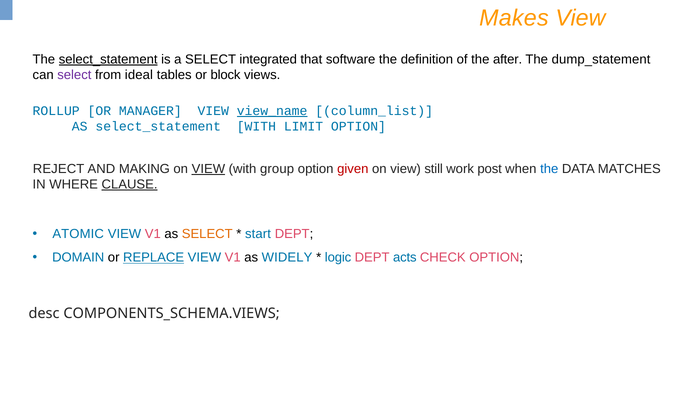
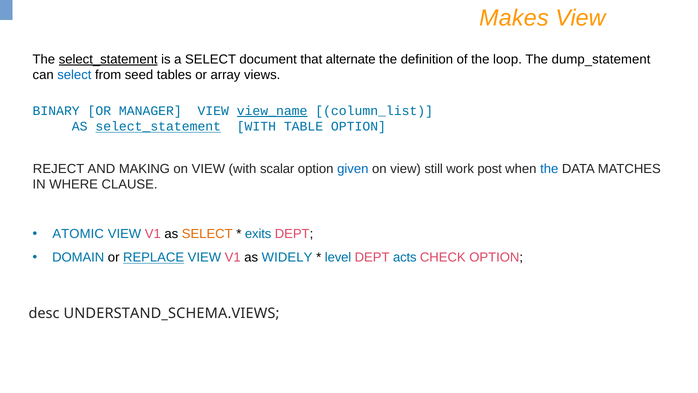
integrated: integrated -> document (268, 59)
software: software -> alternate (351, 59)
after: after -> loop (507, 59)
select colour: purple -> blue (74, 75)
ideal: ideal -> seed (139, 75)
block: block -> array (225, 75)
ROLLUP: ROLLUP -> BINARY (56, 111)
select_statement underline: none -> present (158, 127)
LIMIT: LIMIT -> TABLE (304, 127)
VIEW underline: present -> none (208, 169)
group: group -> scalar (277, 169)
given colour: red -> blue (353, 169)
CLAUSE underline: present -> none (130, 184)
start: start -> exits (258, 234)
logic: logic -> level (338, 257)
COMPONENTS_SCHEMA.VIEWS: COMPONENTS_SCHEMA.VIEWS -> UNDERSTAND_SCHEMA.VIEWS (171, 313)
